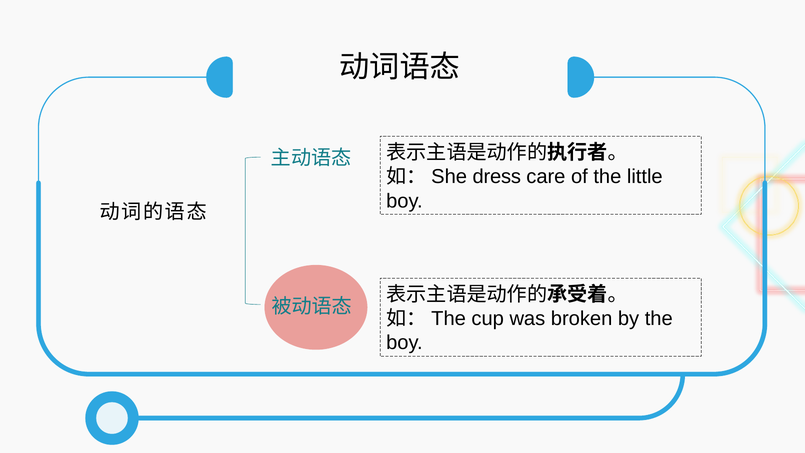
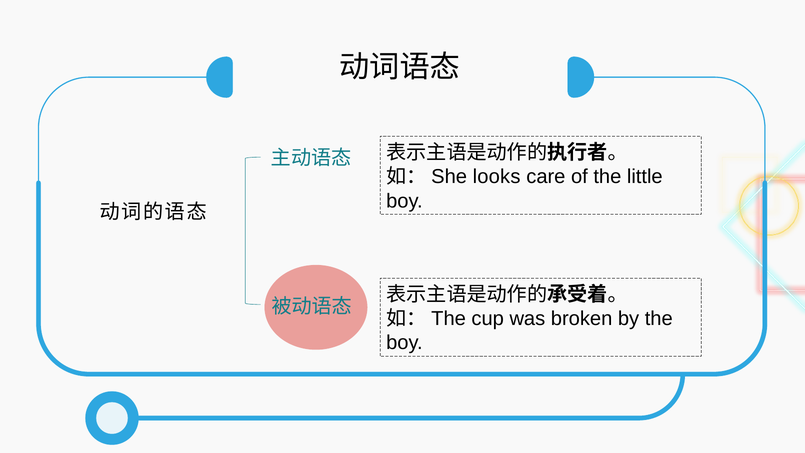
dress: dress -> looks (497, 177)
